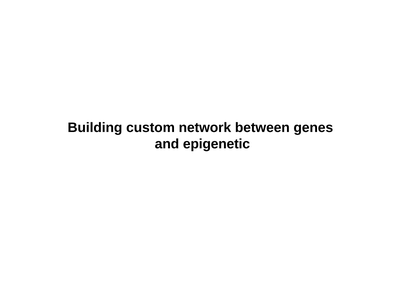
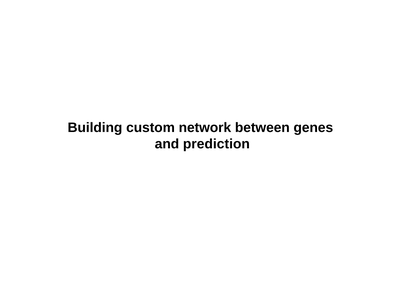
epigenetic: epigenetic -> prediction (216, 144)
